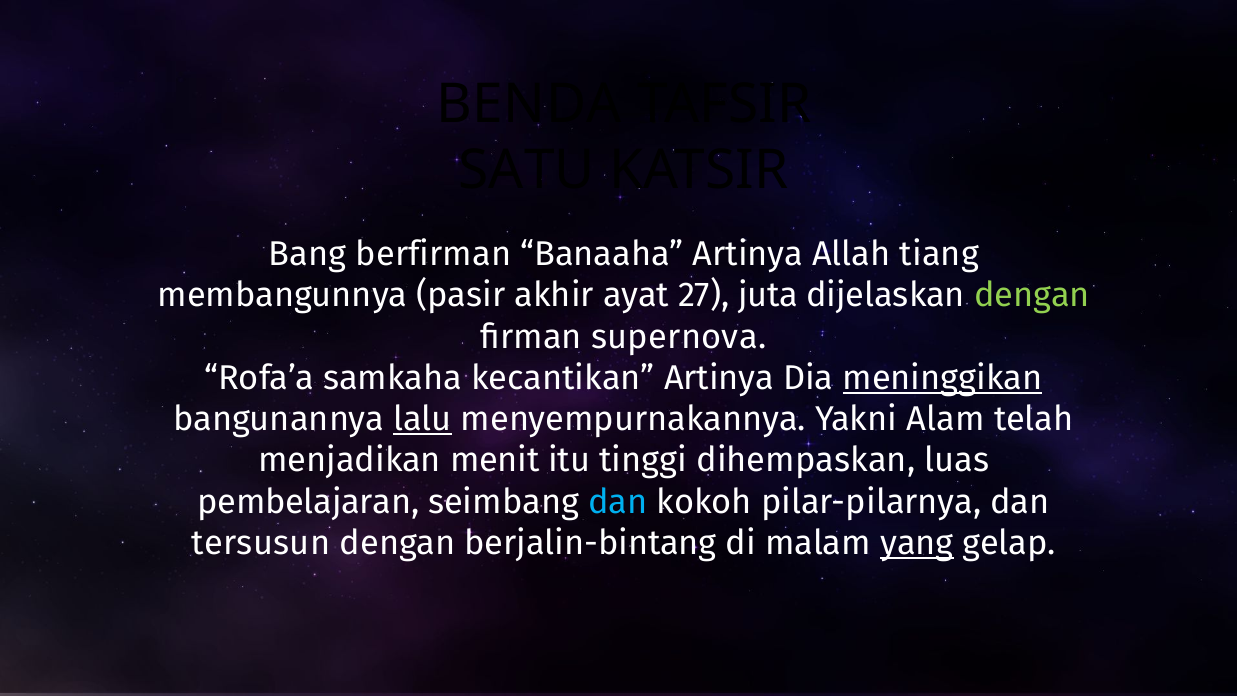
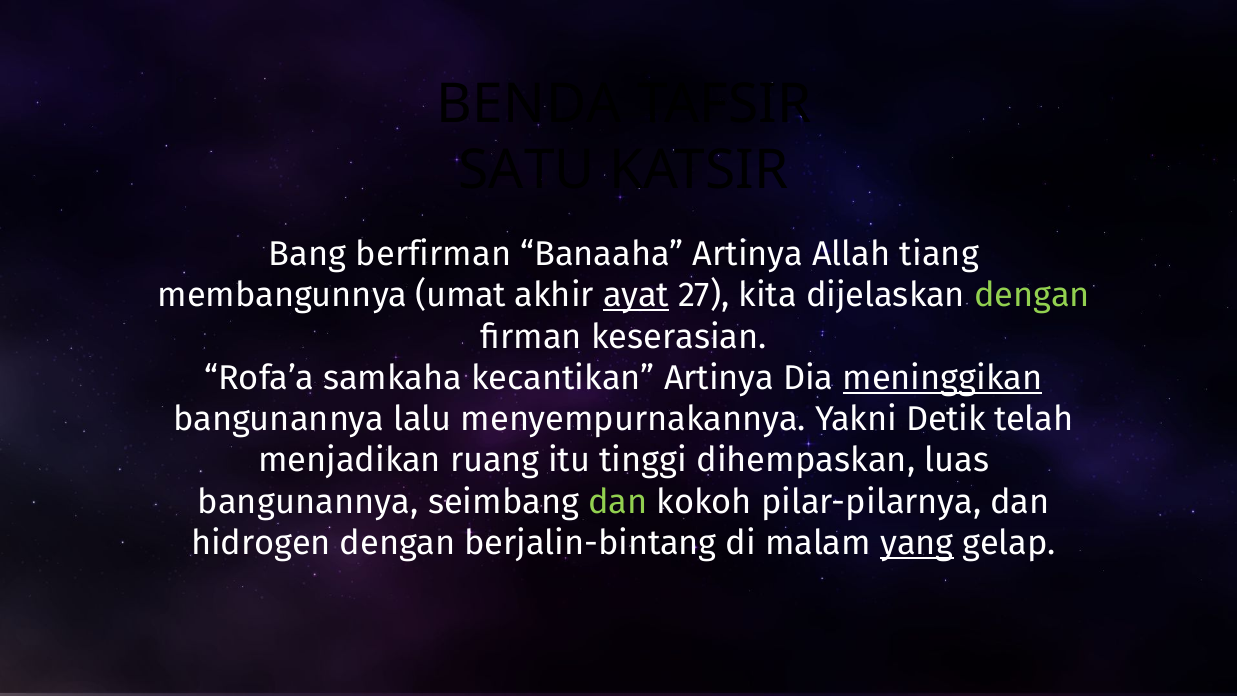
pasir: pasir -> umat (461, 296)
ayat underline: none -> present (636, 296)
juta: juta -> kita (768, 296)
supernova: supernova -> keserasian (679, 337)
lalu underline: present -> none (422, 419)
Alam: Alam -> Detik (946, 419)
menit: menit -> ruang (495, 461)
pembelajaran: pembelajaran -> bangunannya (308, 502)
dan colour: light blue -> light green (618, 502)
tersusun: tersusun -> hidrogen (261, 543)
